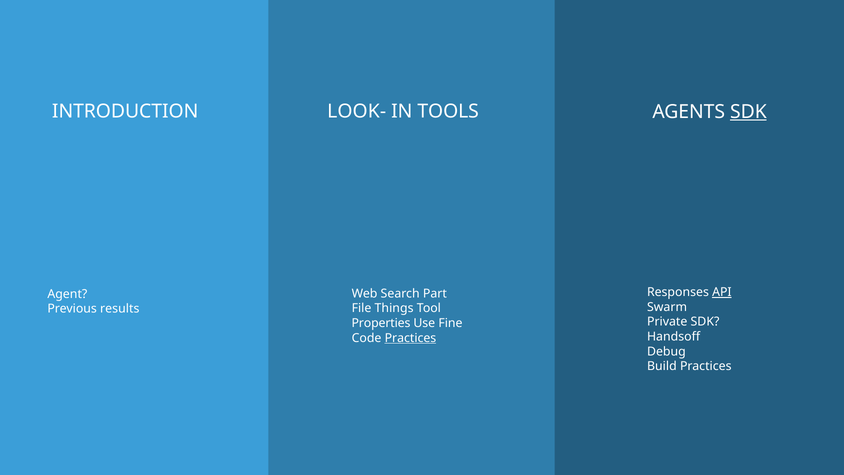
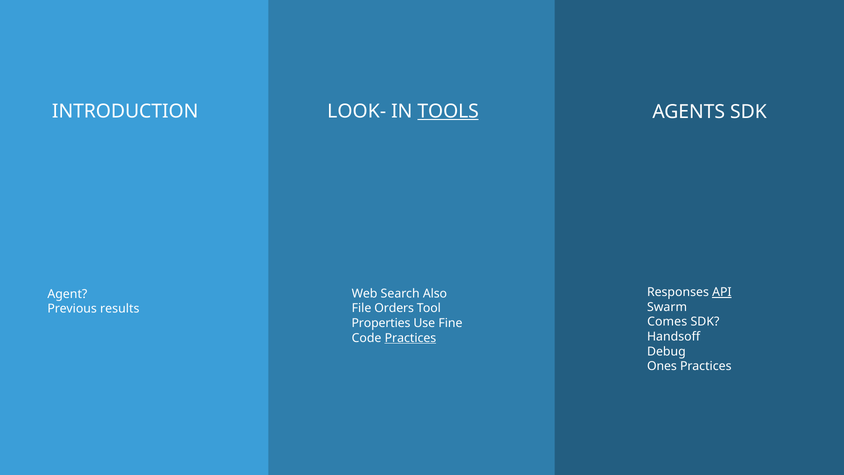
TOOLS underline: none -> present (448, 111)
SDK underline: present -> none (748, 112)
Part: Part -> Also (435, 293)
Things: Things -> Orders (394, 308)
Private: Private -> Comes (667, 322)
Build: Build -> Ones (662, 366)
